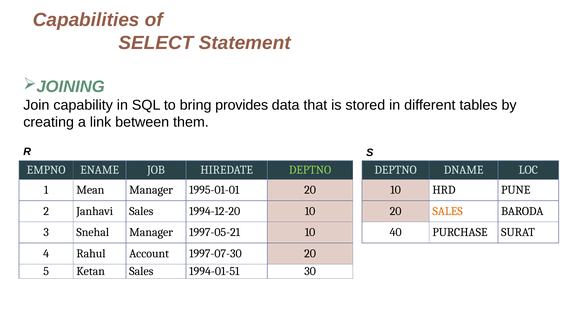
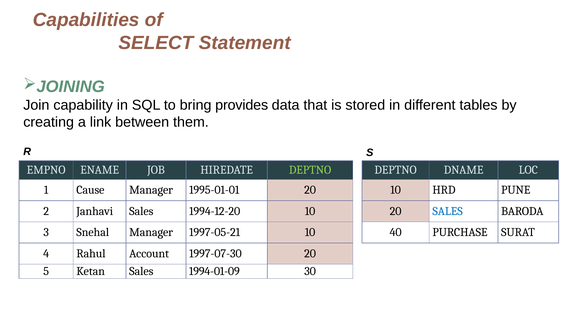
Mean: Mean -> Cause (90, 190)
SALES colour: orange -> blue (448, 211)
1994-01-51: 1994-01-51 -> 1994-01-09 (214, 271)
